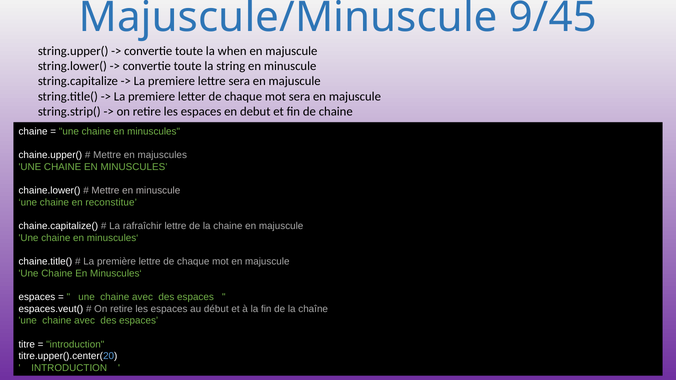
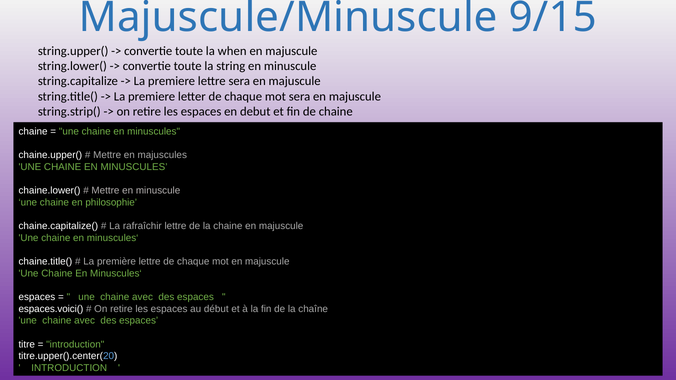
9/45: 9/45 -> 9/15 (553, 17)
reconstitue: reconstitue -> philosophie (111, 202)
espaces.veut(: espaces.veut( -> espaces.voici( (51, 309)
